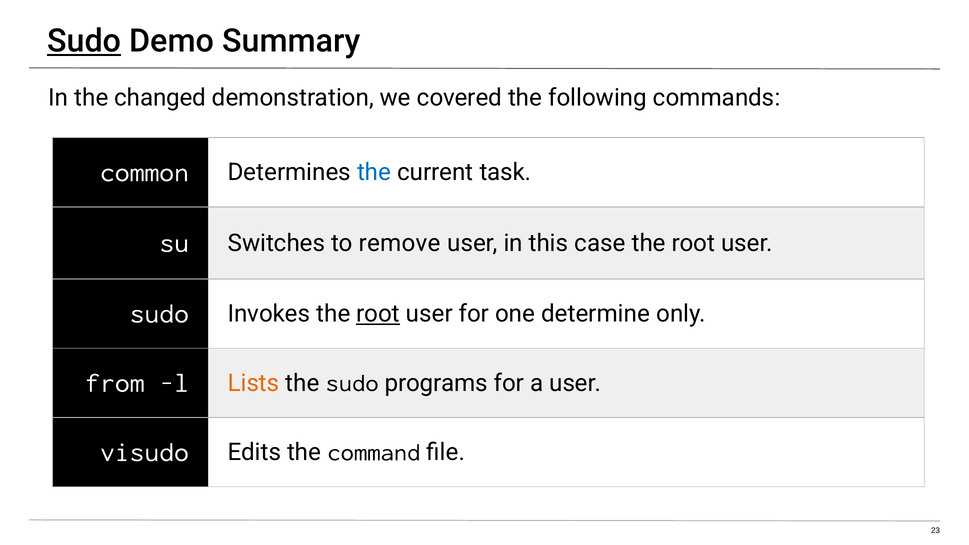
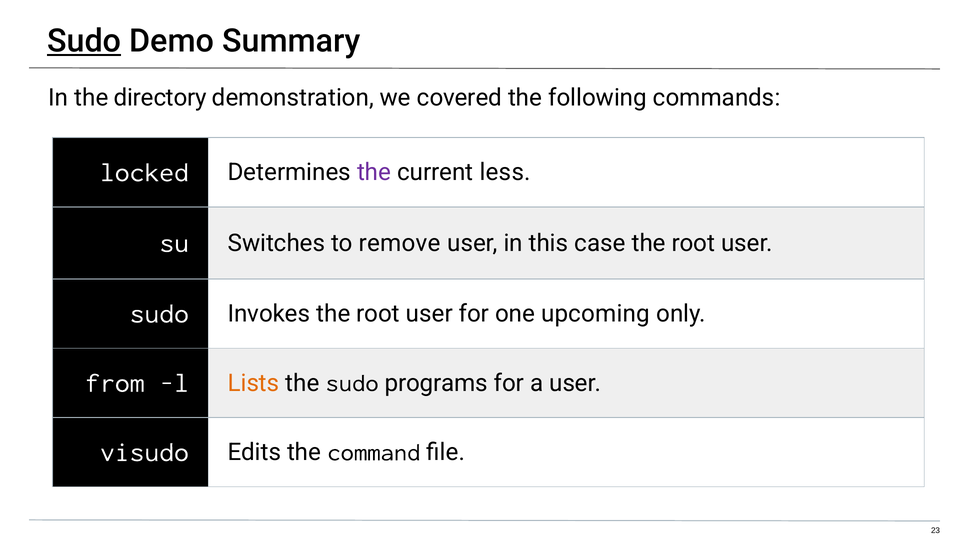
changed: changed -> directory (160, 98)
common: common -> locked (144, 172)
the colour: blue -> purple (374, 172)
task: task -> less (505, 172)
root underline: present -> none (378, 314)
determine: determine -> upcoming (596, 314)
